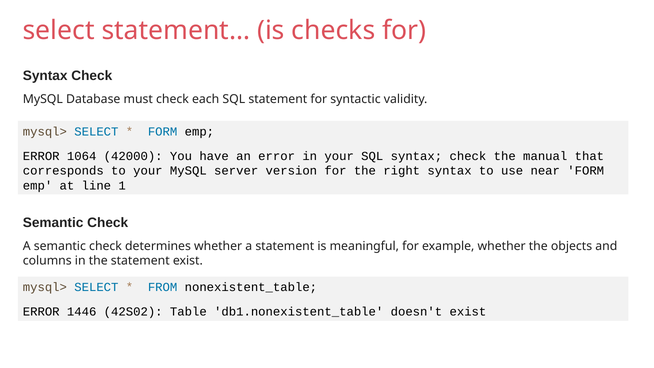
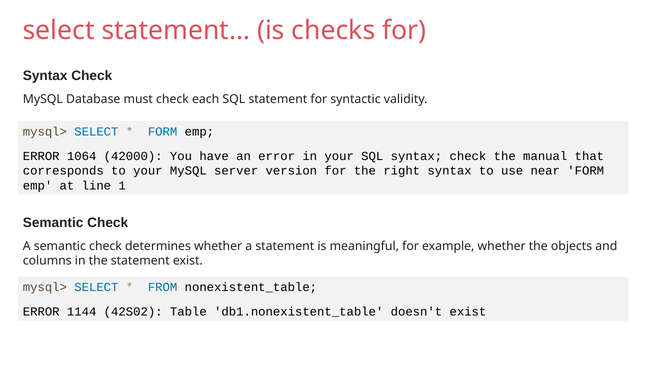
1446: 1446 -> 1144 (82, 312)
